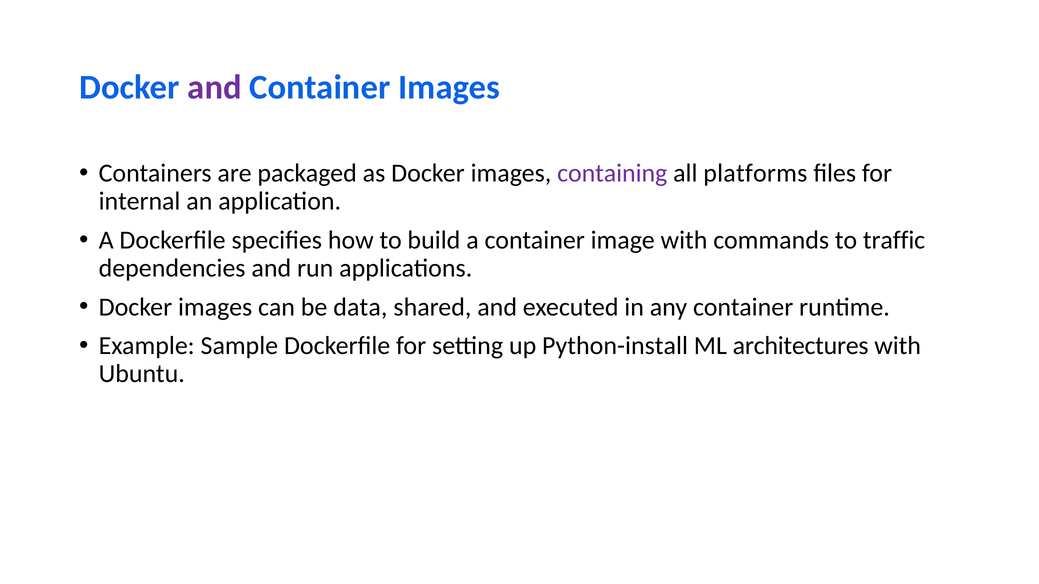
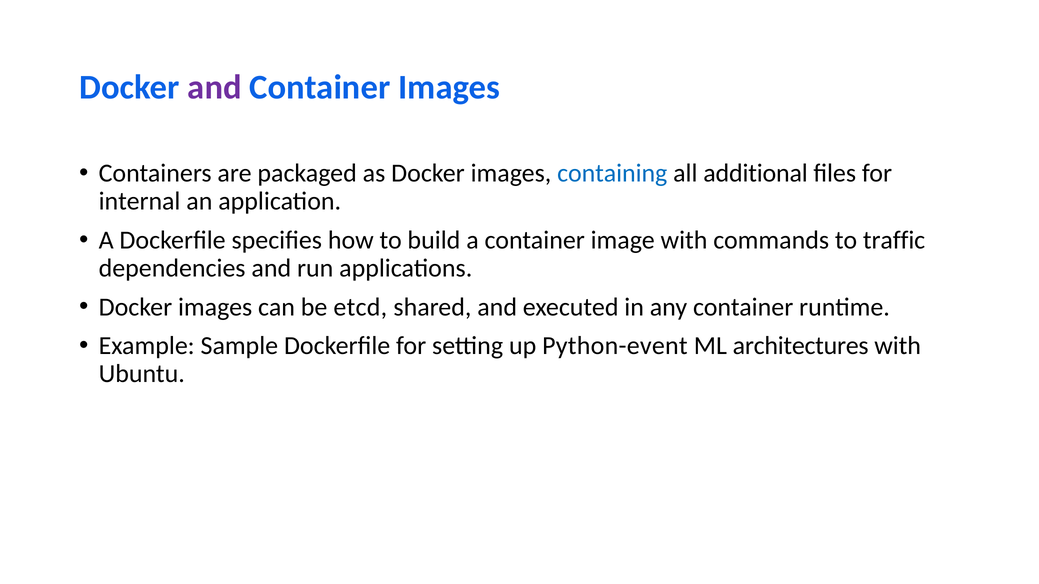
containing colour: purple -> blue (612, 173)
platforms: platforms -> additional (756, 173)
data: data -> etcd (360, 307)
Python-install: Python-install -> Python-event (615, 346)
